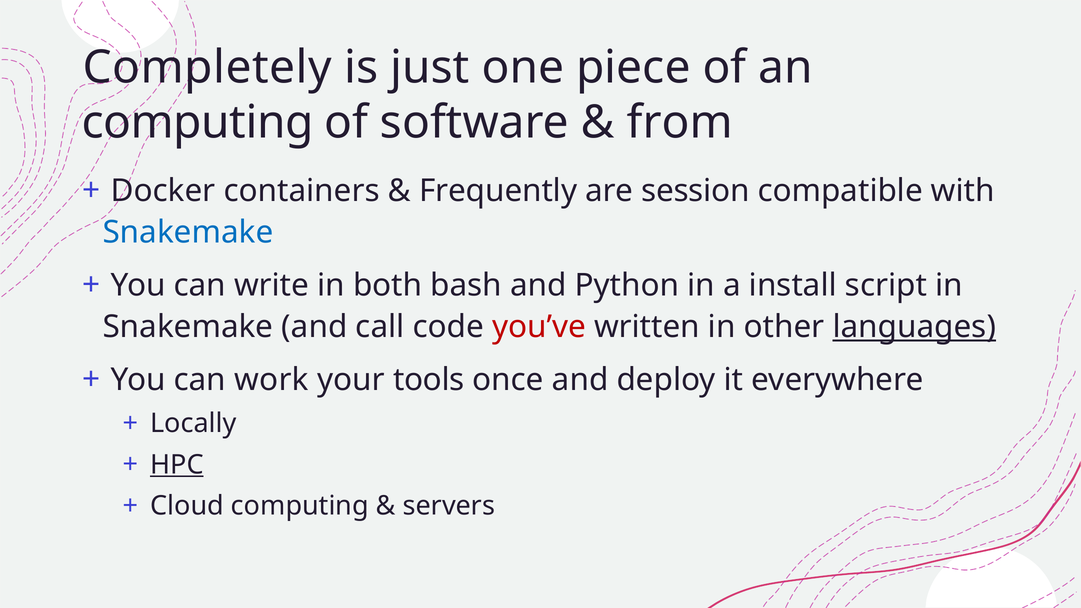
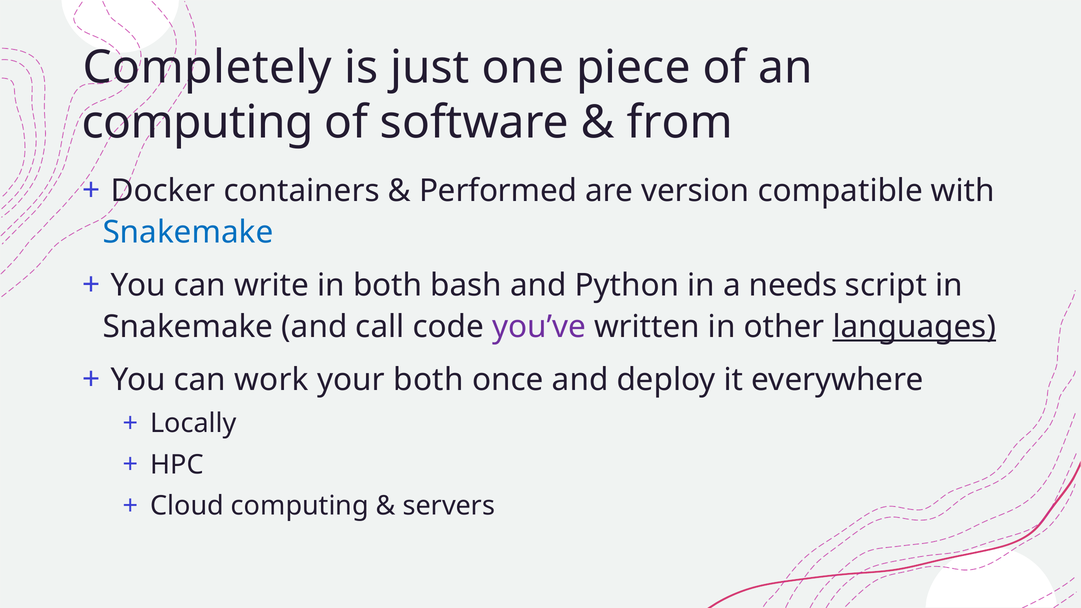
Frequently: Frequently -> Performed (498, 191)
session: session -> version (695, 191)
install: install -> needs (793, 285)
you’ve colour: red -> purple (539, 327)
your tools: tools -> both (428, 380)
HPC underline: present -> none (177, 465)
